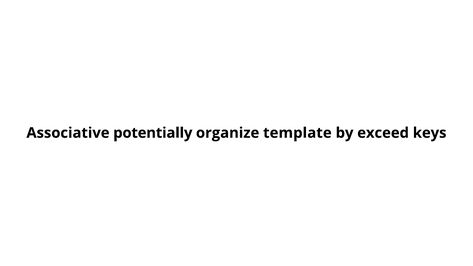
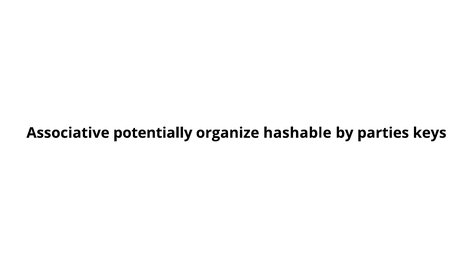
template: template -> hashable (297, 133)
exceed: exceed -> parties (383, 133)
